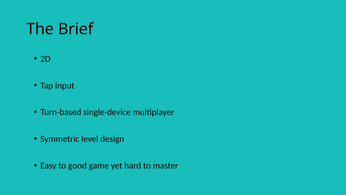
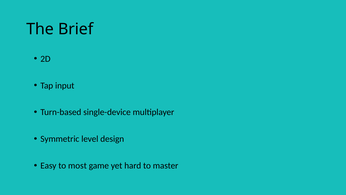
good: good -> most (77, 165)
